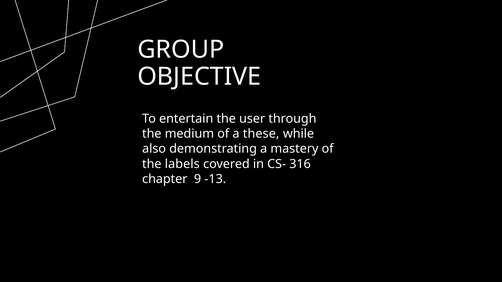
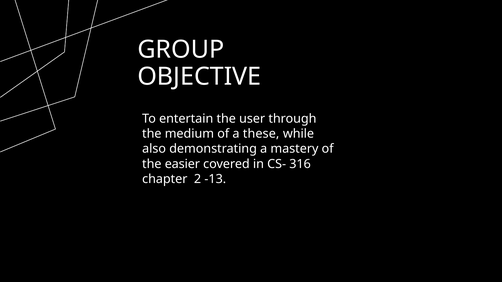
labels: labels -> easier (182, 164)
9: 9 -> 2 (198, 179)
